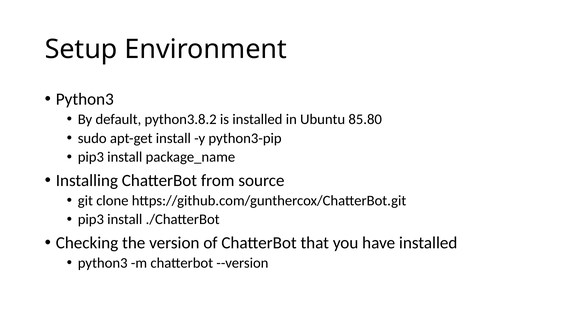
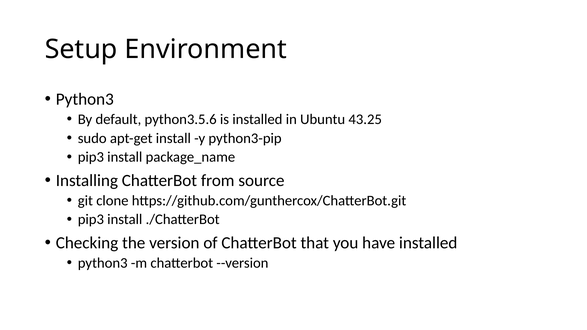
python3.8.2: python3.8.2 -> python3.5.6 (181, 119)
85.80: 85.80 -> 43.25 (365, 119)
